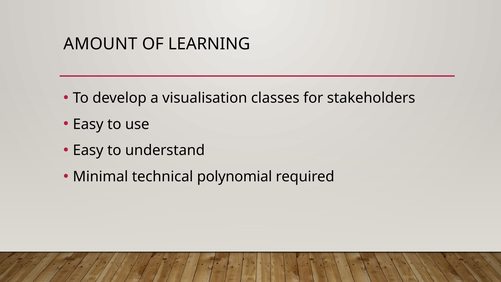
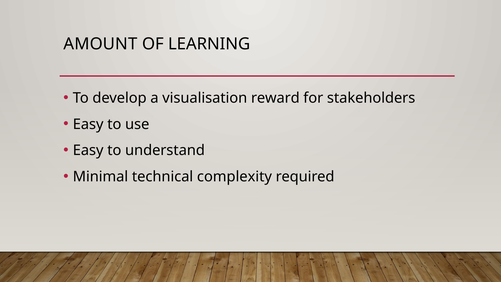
classes: classes -> reward (275, 98)
polynomial: polynomial -> complexity (234, 177)
